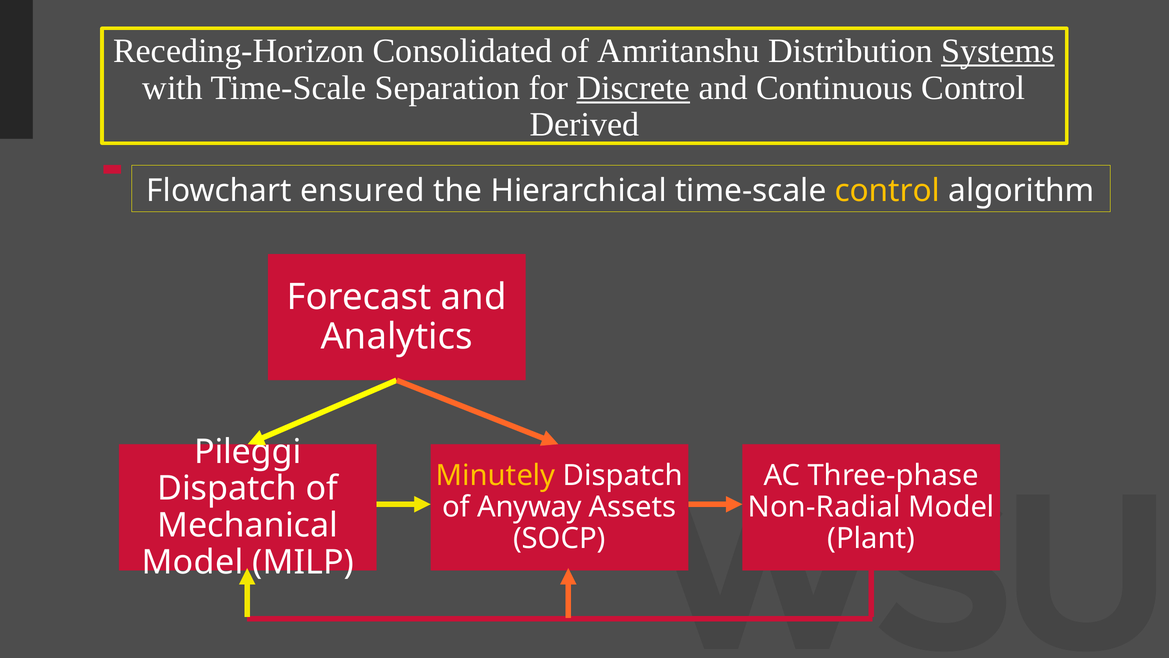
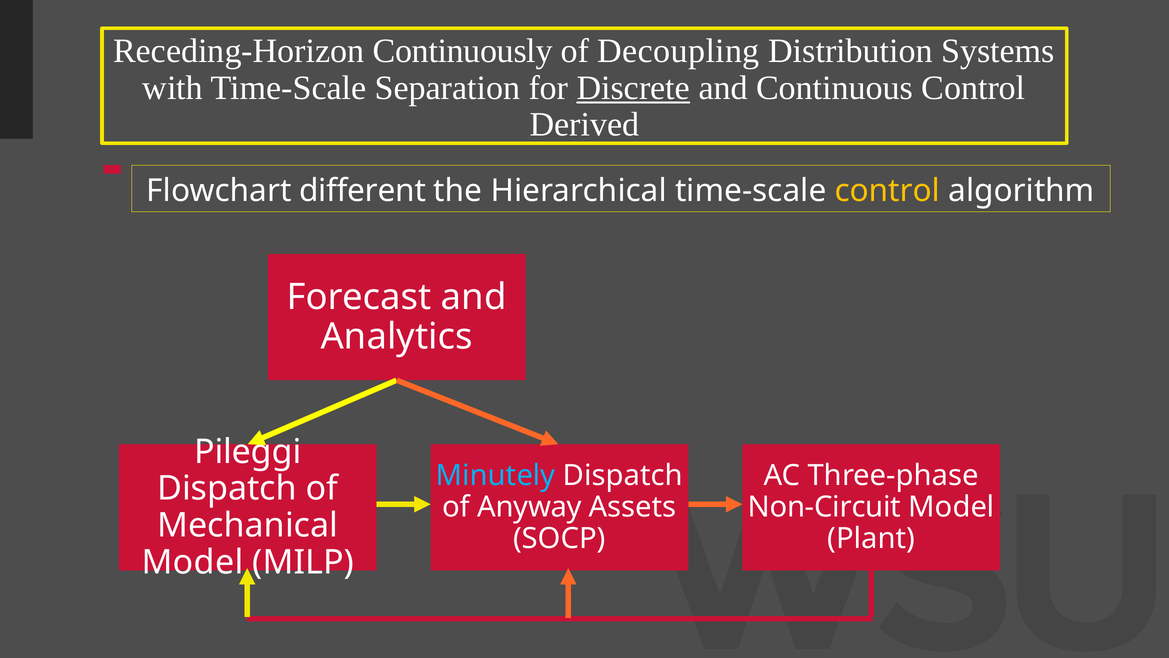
Consolidated: Consolidated -> Continuously (463, 51)
Amritanshu: Amritanshu -> Decoupling (679, 51)
Systems underline: present -> none (998, 51)
ensured: ensured -> different (363, 191)
Minutely colour: yellow -> light blue (496, 475)
Non-Radial: Non-Radial -> Non-Circuit (824, 507)
